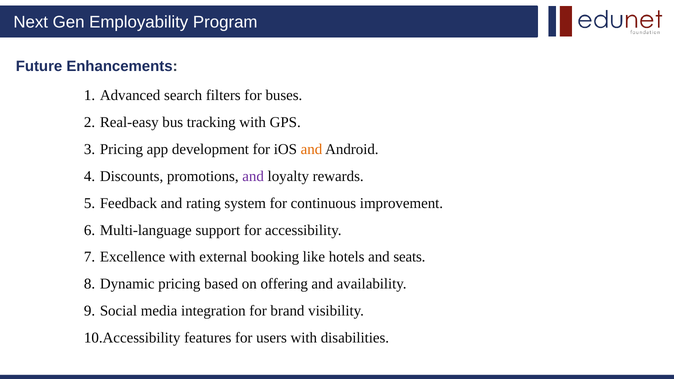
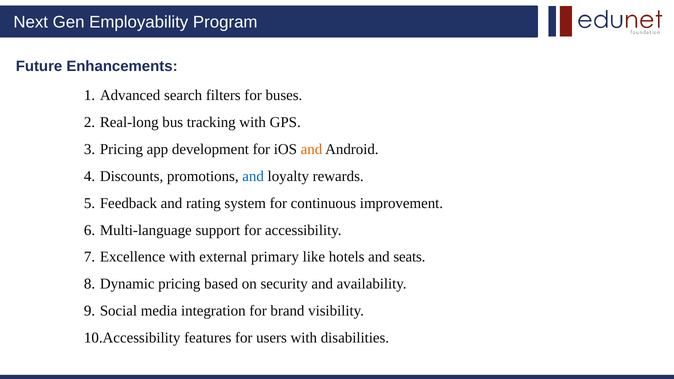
Real-easy: Real-easy -> Real-long (129, 122)
and colour: purple -> blue (253, 176)
booking: booking -> primary (275, 257)
offering: offering -> security (284, 284)
